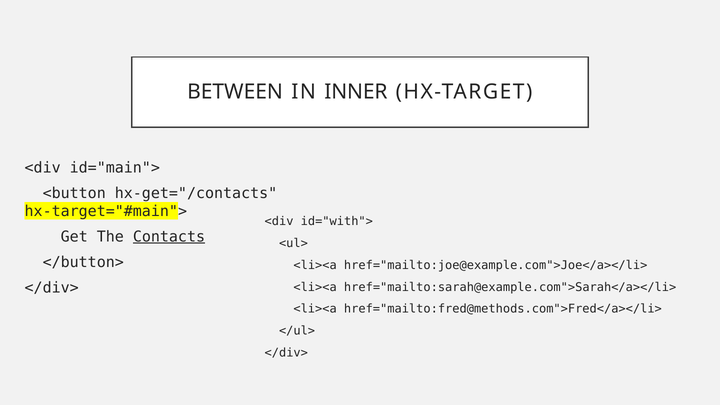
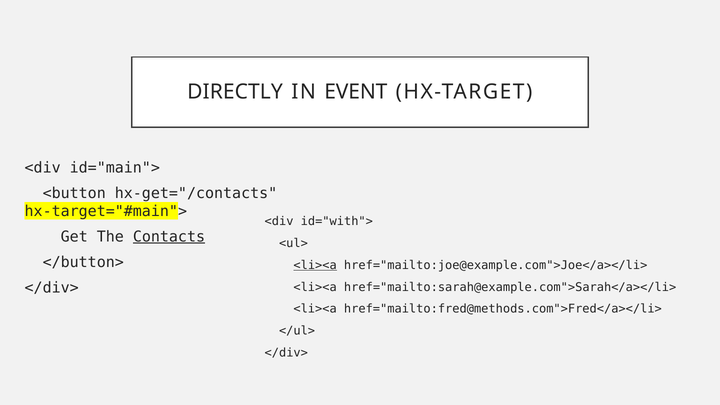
BETWEEN: BETWEEN -> DIRECTLY (235, 92)
INNER: INNER -> EVENT (356, 92)
<li><a underline: none -> present (315, 265)
